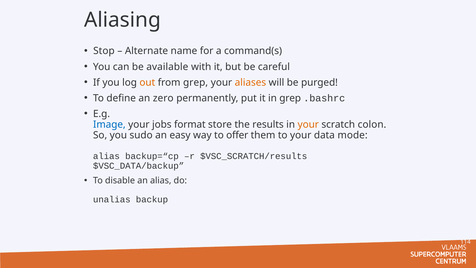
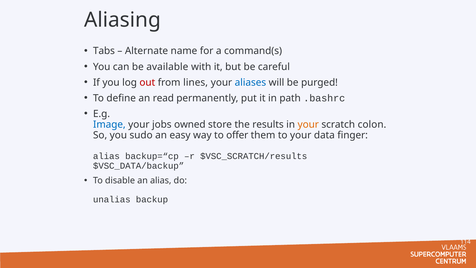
Stop: Stop -> Tabs (104, 51)
out colour: orange -> red (147, 82)
from grep: grep -> lines (196, 82)
aliases colour: orange -> blue (250, 82)
zero: zero -> read (163, 98)
in grep: grep -> path (290, 98)
format: format -> owned (190, 124)
mode: mode -> finger (353, 135)
